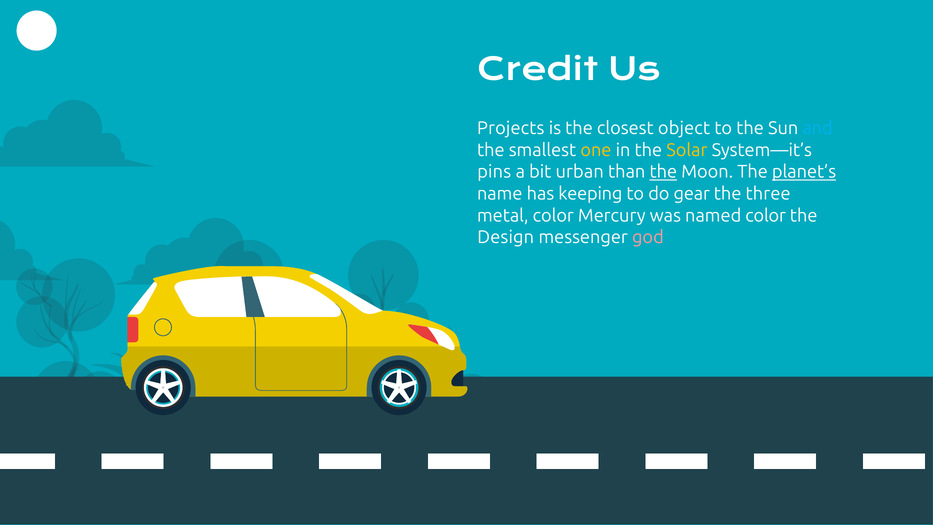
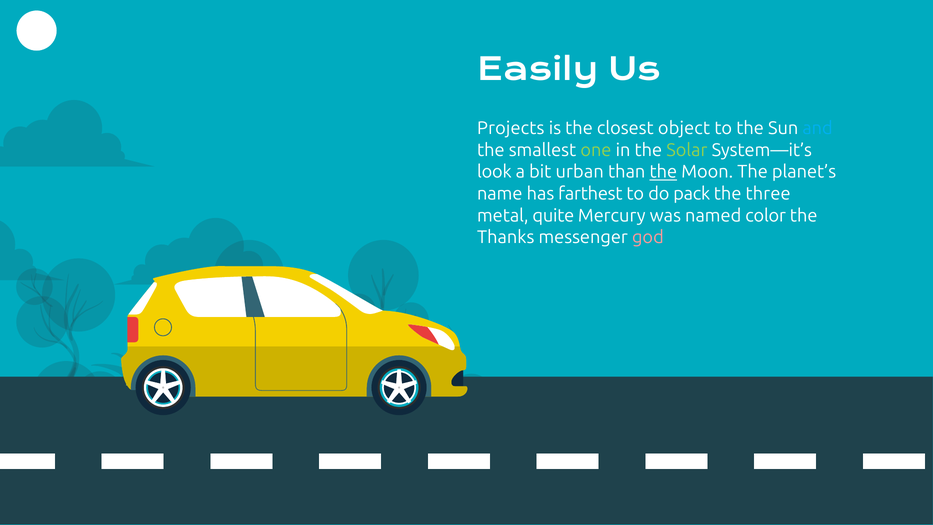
Credit: Credit -> Easily (538, 70)
one colour: yellow -> light green (596, 150)
Solar colour: yellow -> light green (687, 150)
pins: pins -> look (494, 172)
planet’s underline: present -> none (804, 172)
keeping: keeping -> farthest (590, 194)
gear: gear -> pack (692, 194)
metal color: color -> quite (553, 216)
Design: Design -> Thanks (506, 237)
